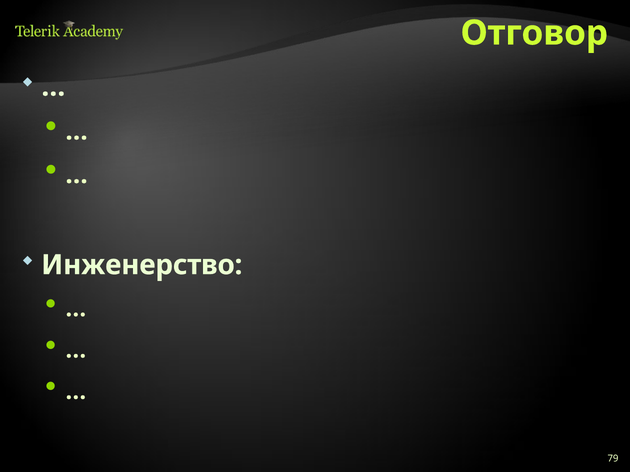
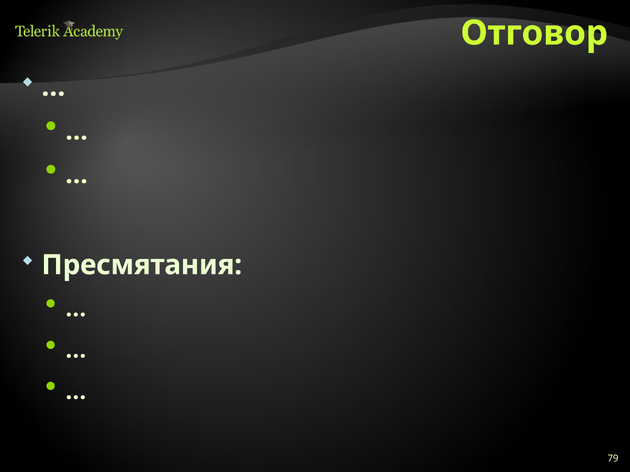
Инженерство: Инженерство -> Пресмятания (142, 265)
